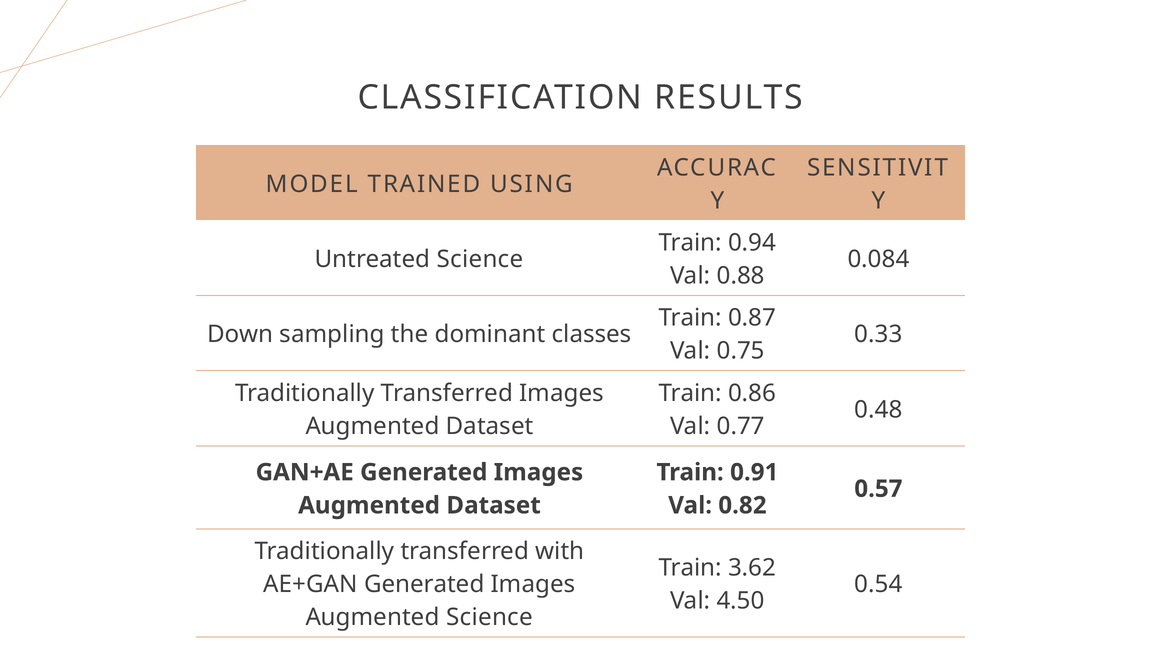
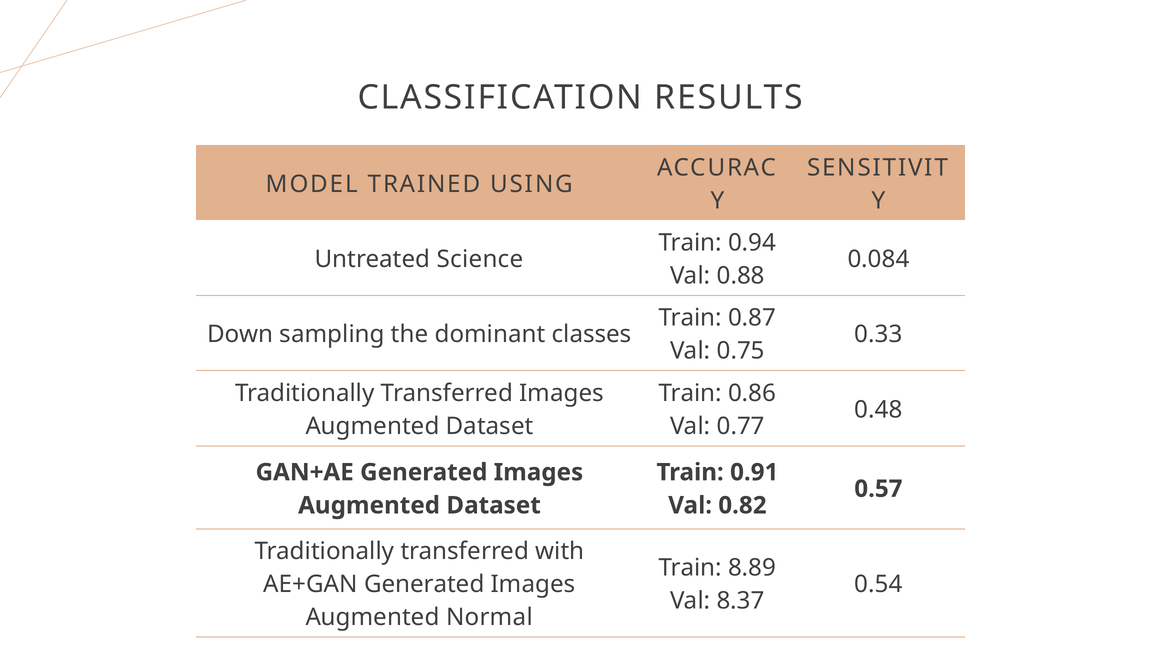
3.62: 3.62 -> 8.89 (752, 568)
4.50: 4.50 -> 8.37 (741, 601)
Augmented Science: Science -> Normal (489, 618)
